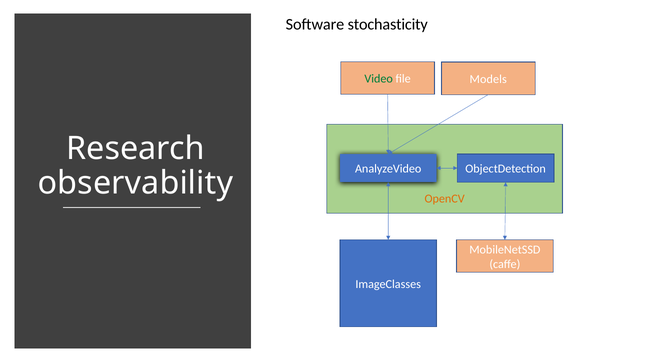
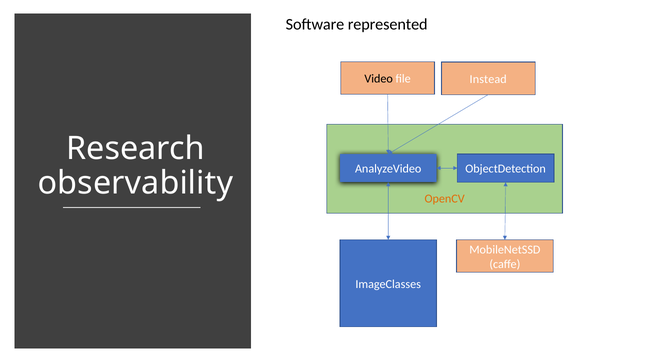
stochasticity: stochasticity -> represented (388, 24)
Video colour: green -> black (379, 79)
Models: Models -> Instead (488, 79)
